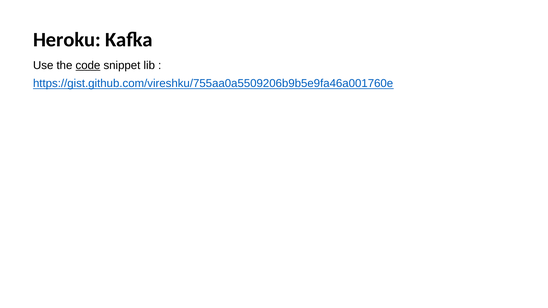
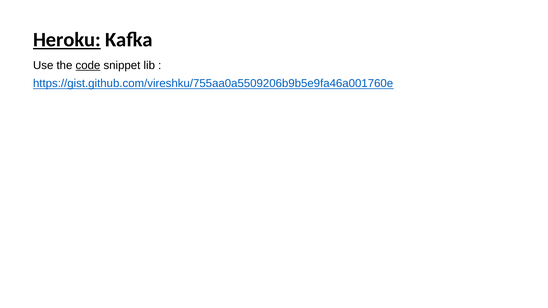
Heroku underline: none -> present (67, 40)
